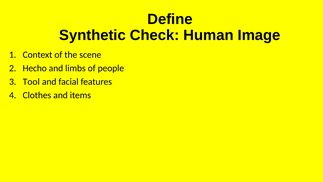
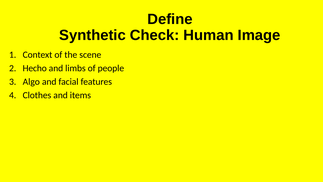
Tool: Tool -> Algo (31, 82)
